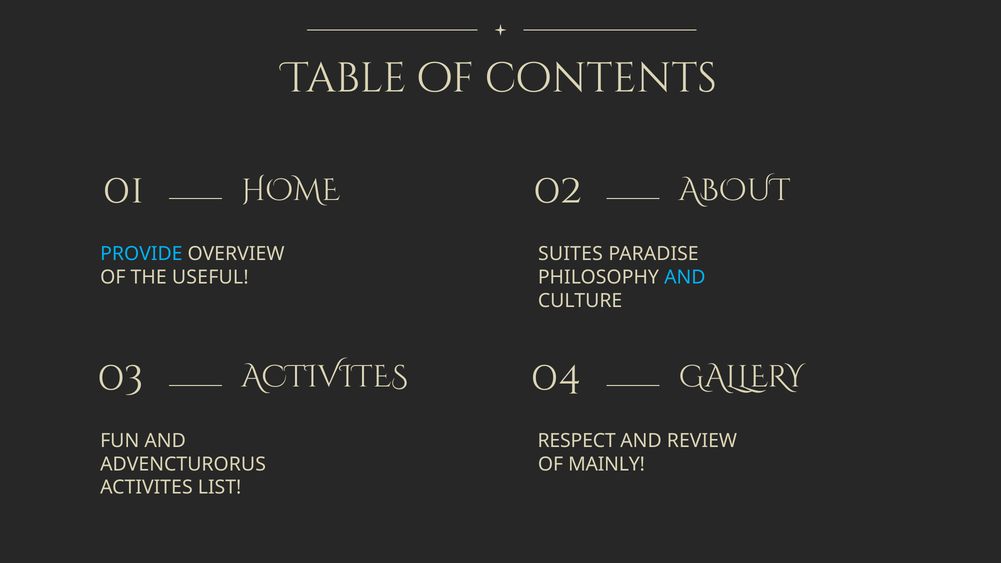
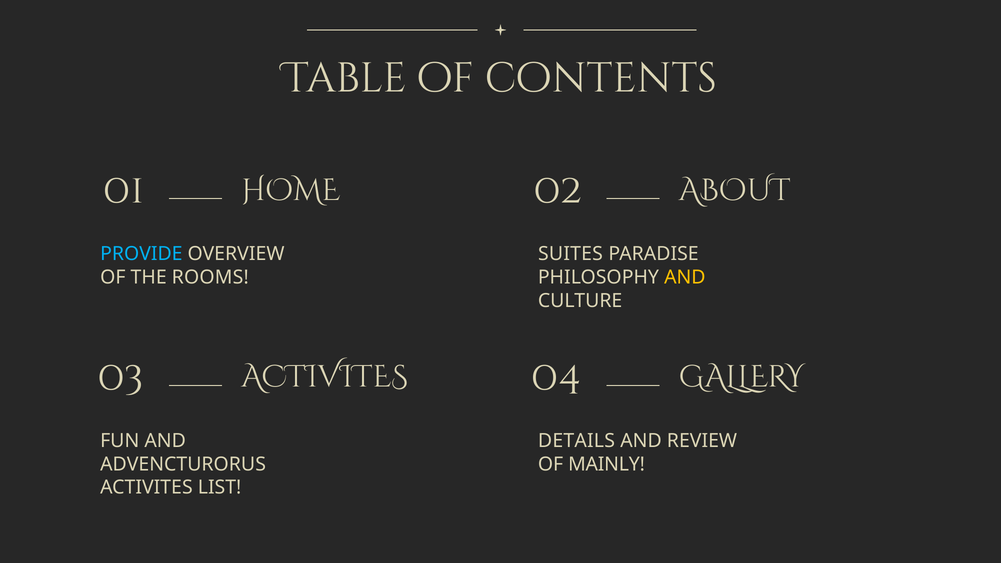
USEFUL: USEFUL -> ROOMS (210, 277)
AND colour: light blue -> yellow (685, 277)
RESPECT: RESPECT -> DETAILS (576, 441)
